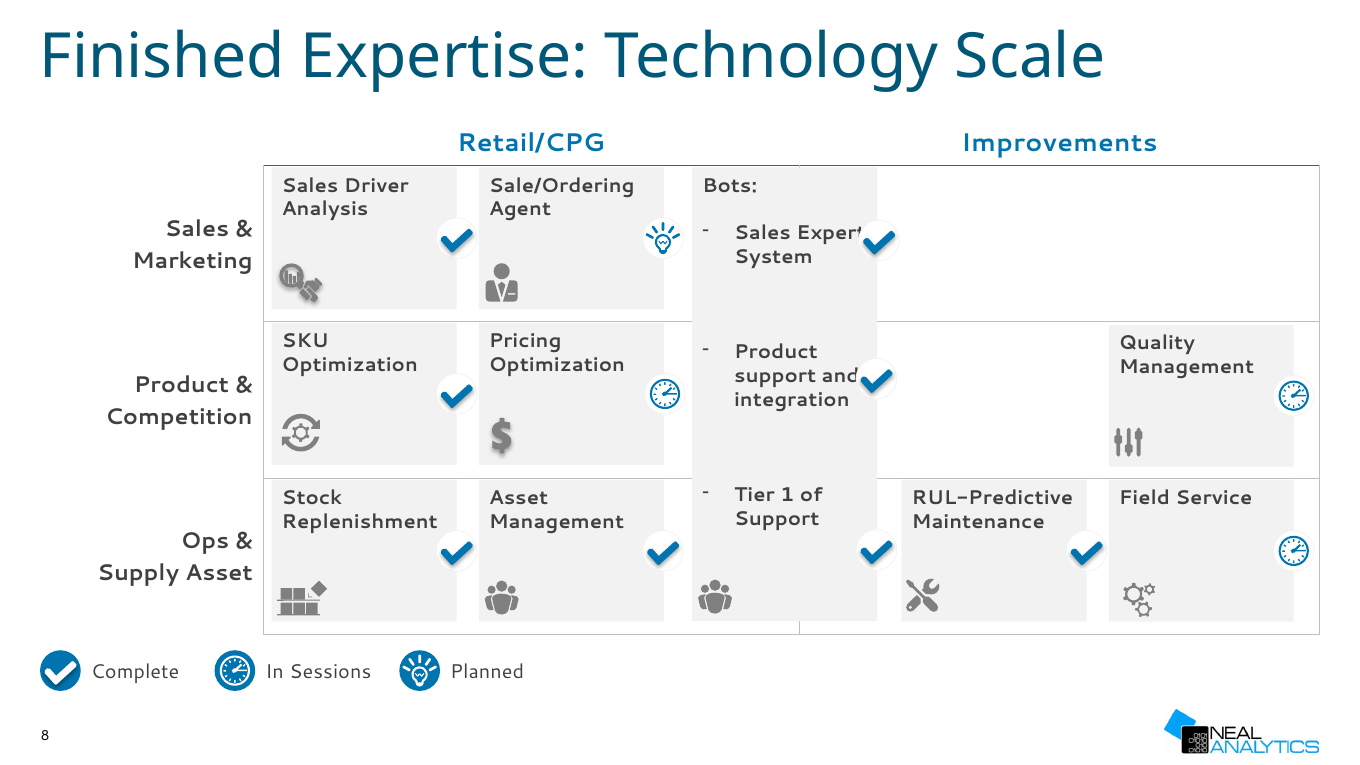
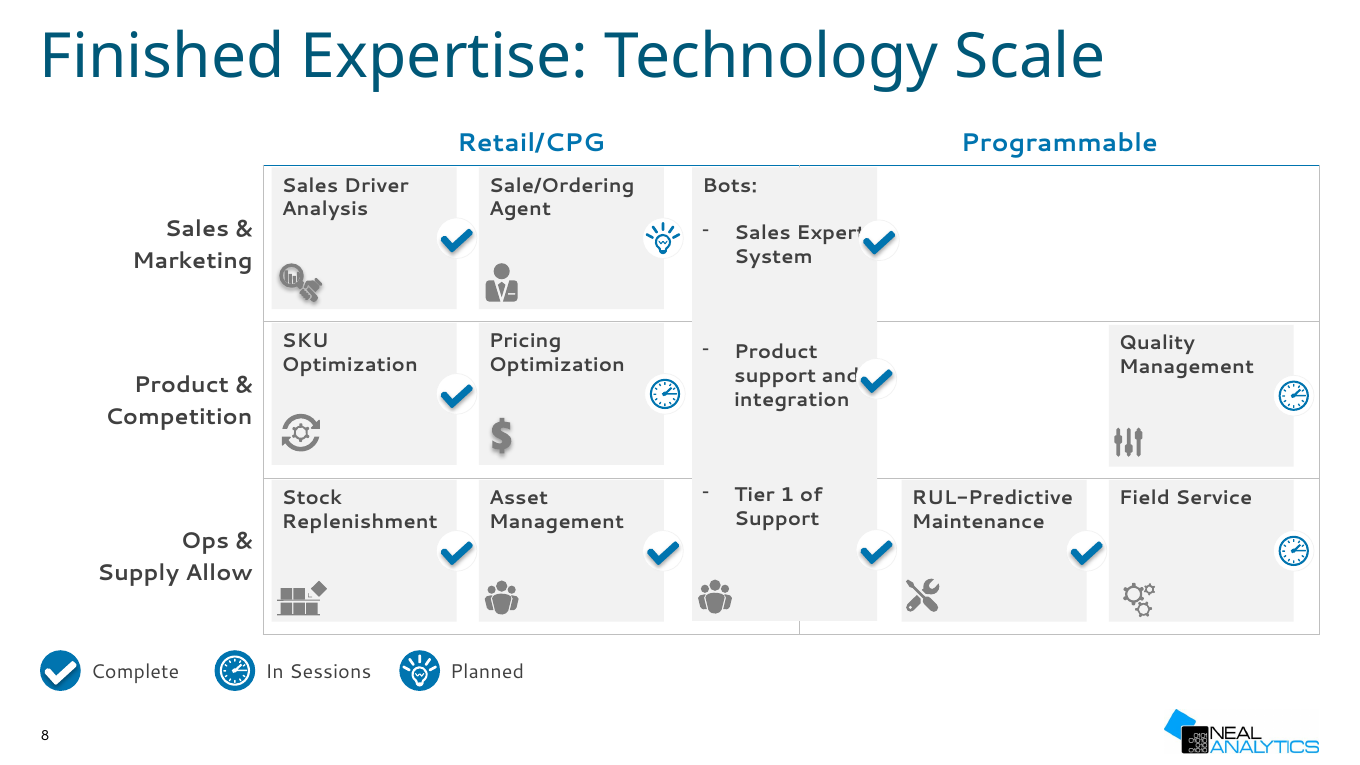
Improvements: Improvements -> Programmable (1059, 144)
Supply Asset: Asset -> Allow (219, 573)
